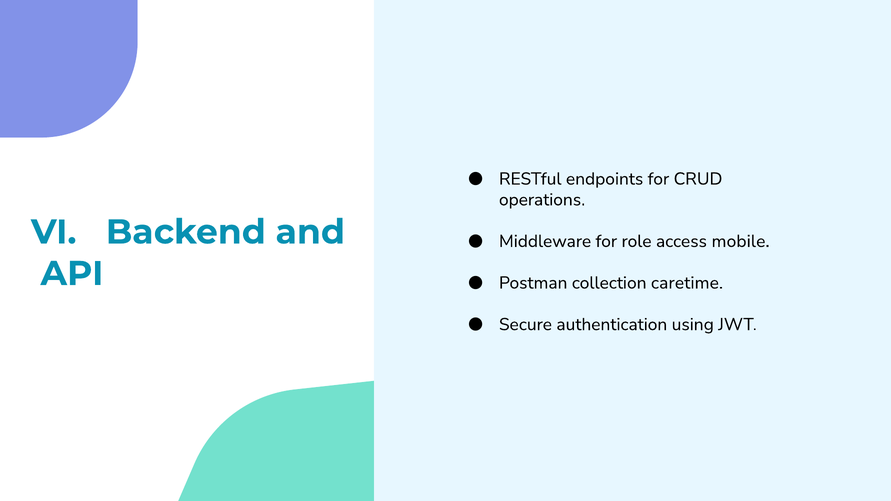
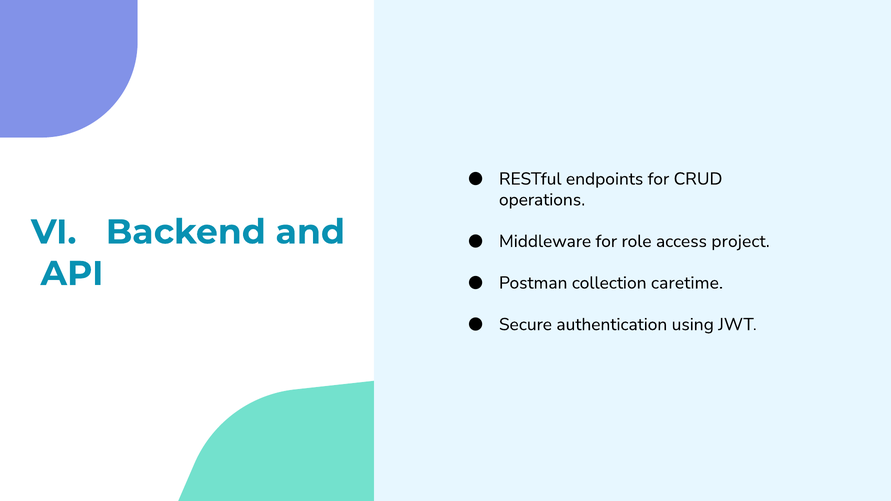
mobile: mobile -> project (741, 241)
